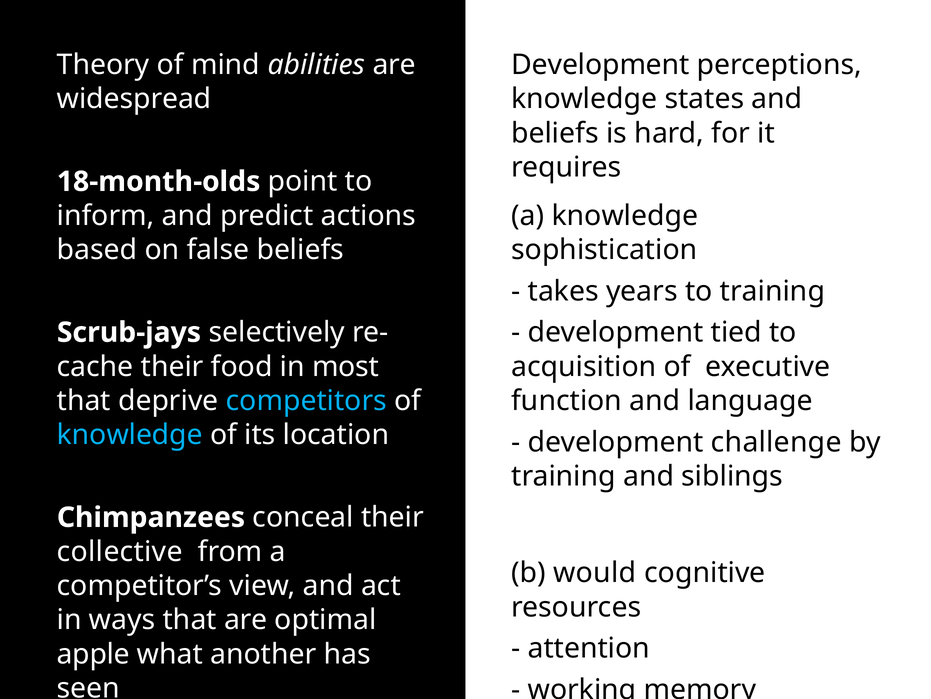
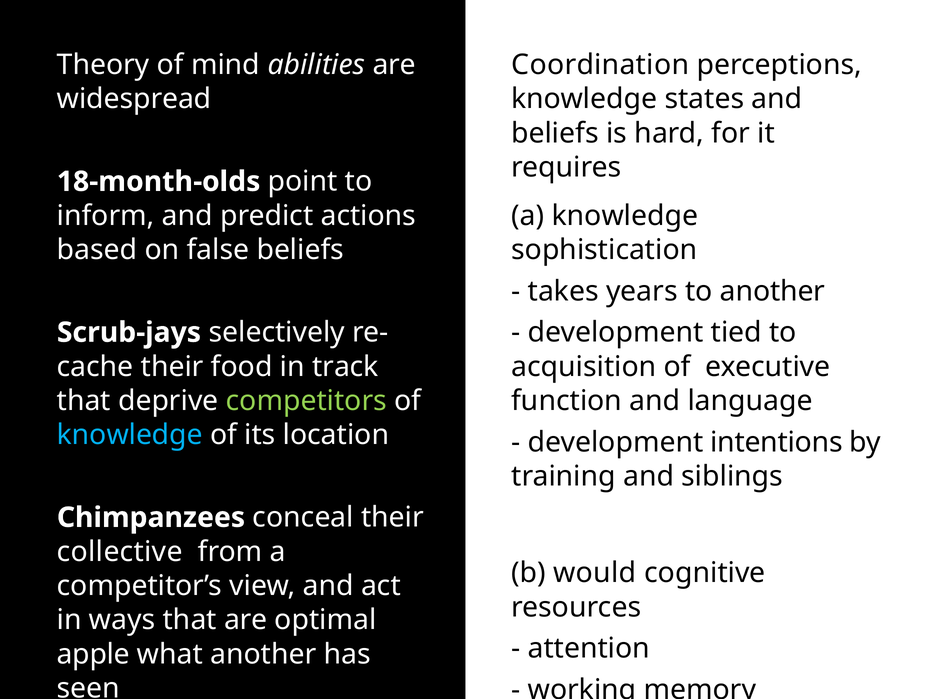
Development: Development -> Coordination (600, 65)
to training: training -> another (773, 291)
most: most -> track (345, 366)
competitors colour: light blue -> light green (306, 400)
challenge: challenge -> intentions (777, 442)
